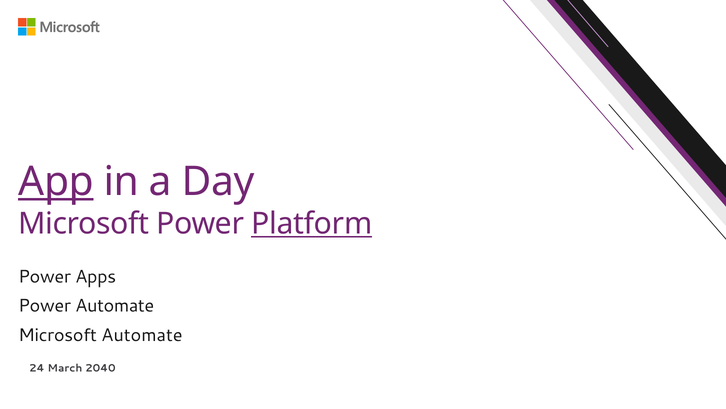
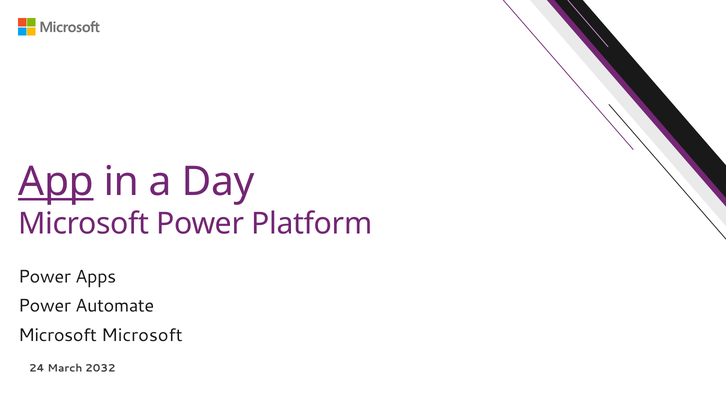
Platform underline: present -> none (312, 223)
Microsoft Automate: Automate -> Microsoft (142, 335)
2040: 2040 -> 2032 (100, 367)
